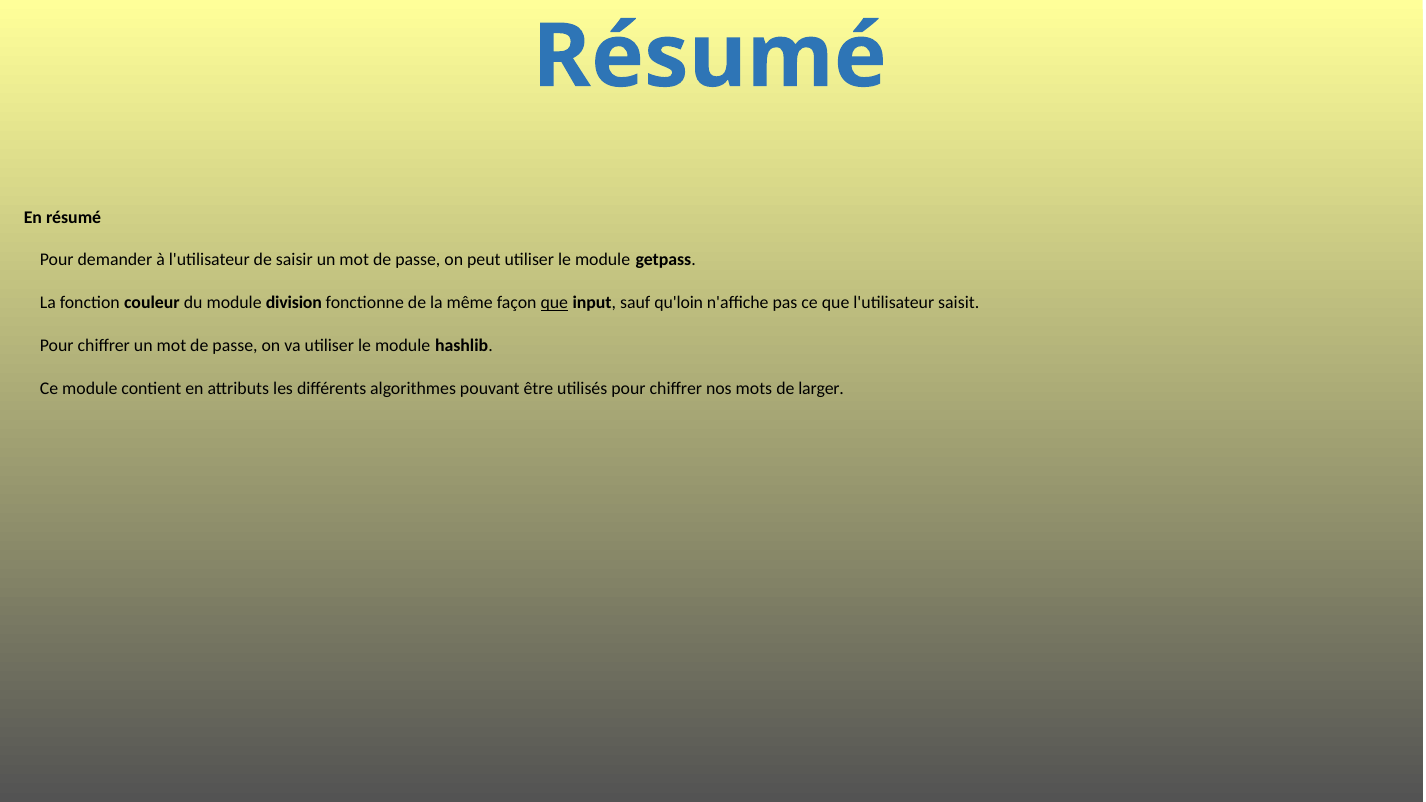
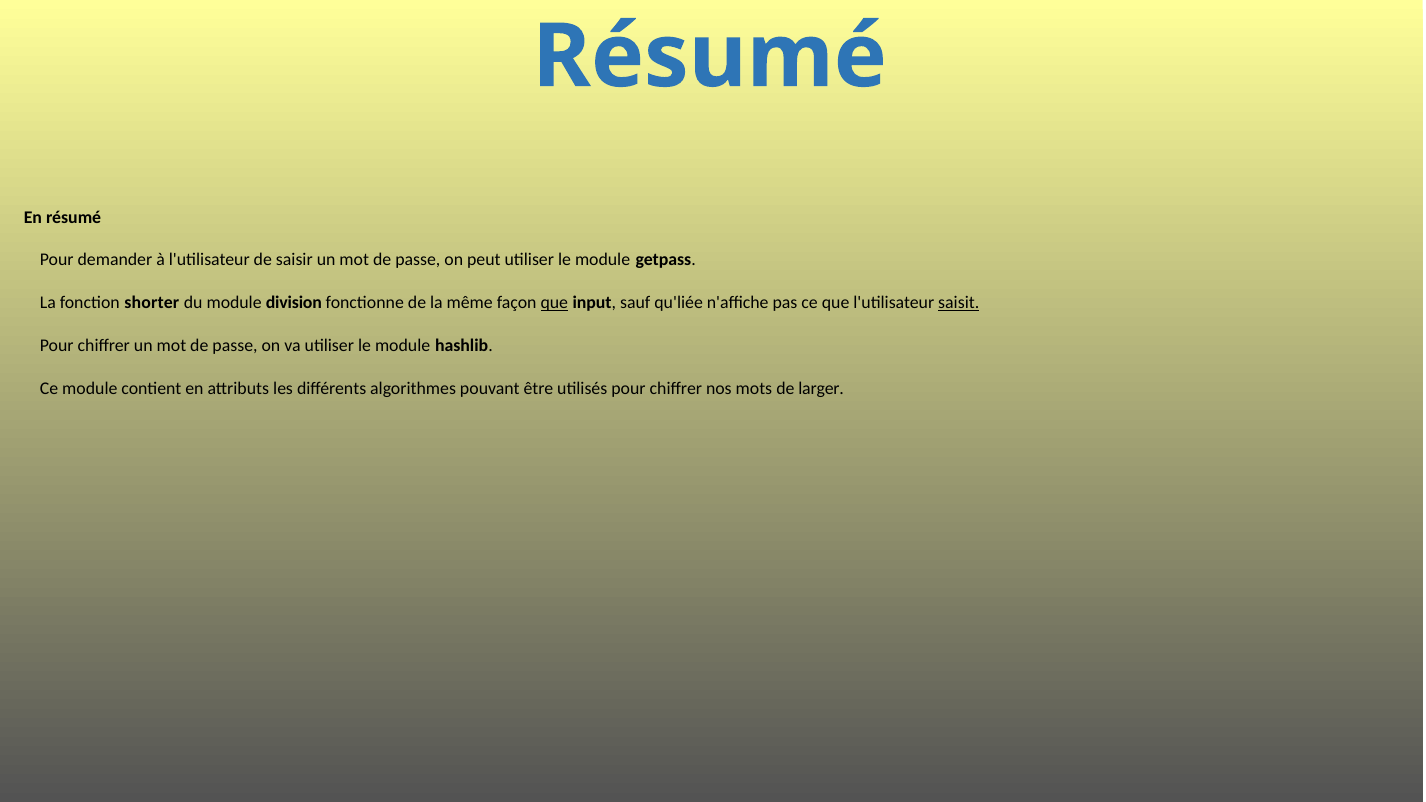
couleur: couleur -> shorter (152, 303)
qu'loin: qu'loin -> qu'liée (679, 303)
saisit underline: none -> present (959, 303)
